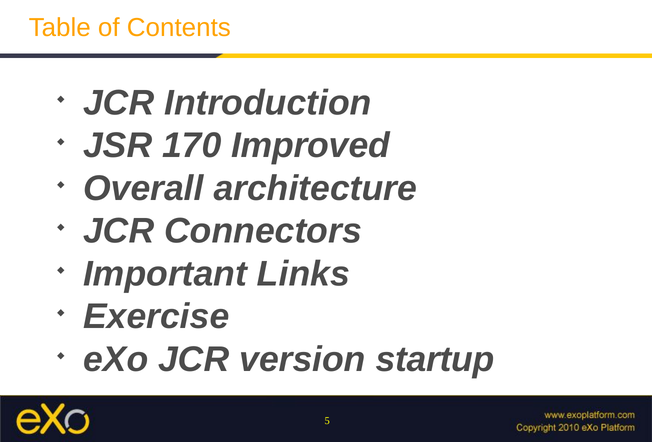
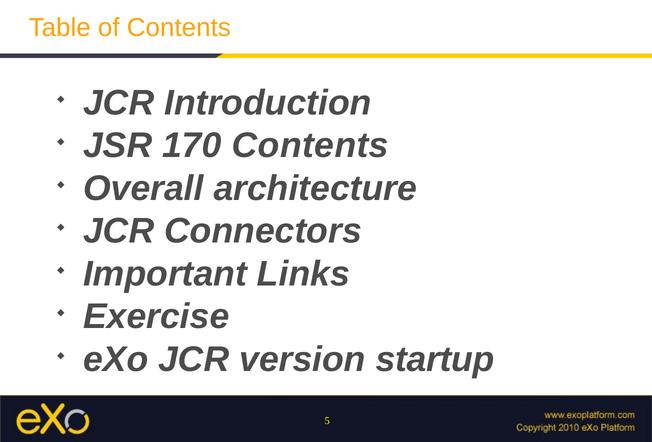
170 Improved: Improved -> Contents (310, 146)
